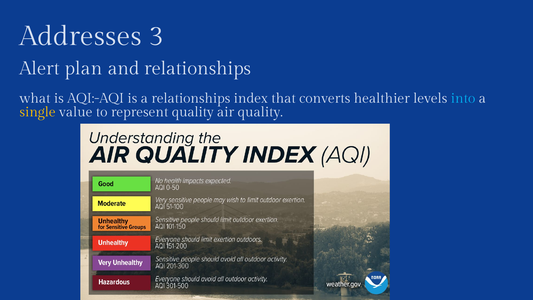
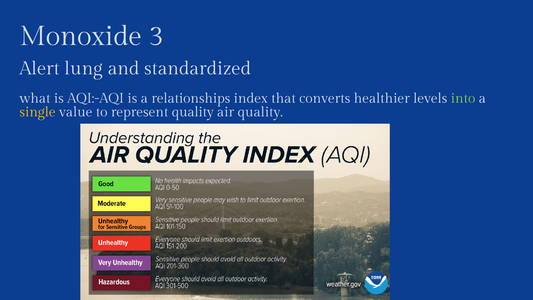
Addresses: Addresses -> Monoxide (81, 36)
plan: plan -> lung (84, 68)
and relationships: relationships -> standardized (198, 68)
into colour: light blue -> light green (463, 98)
